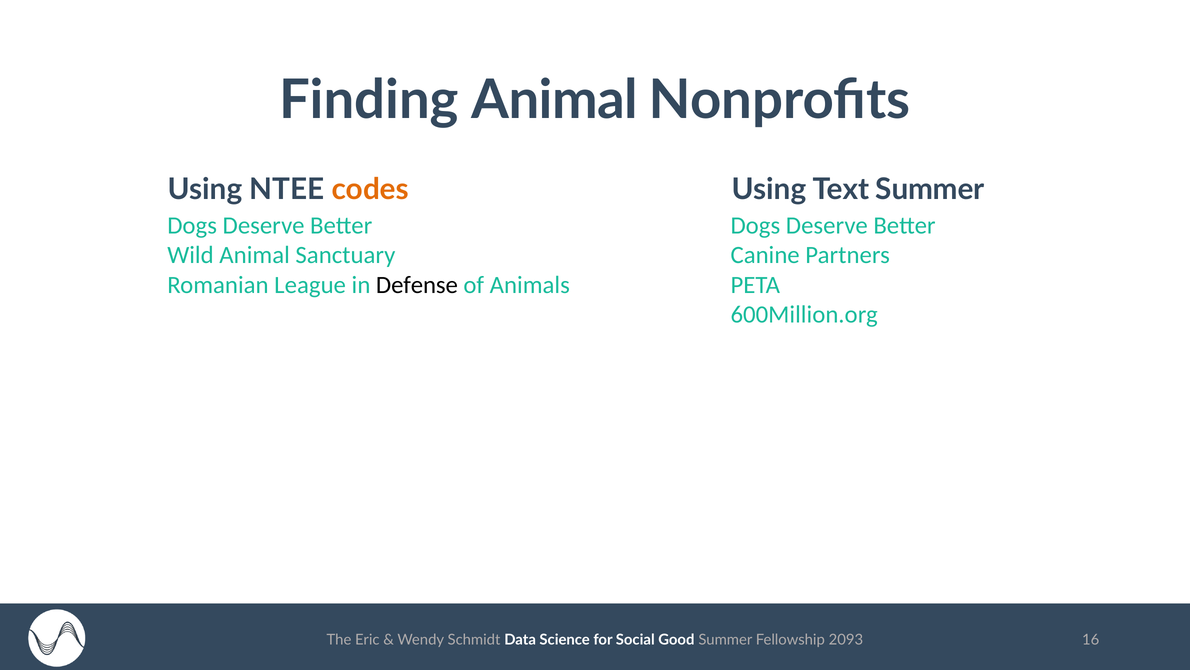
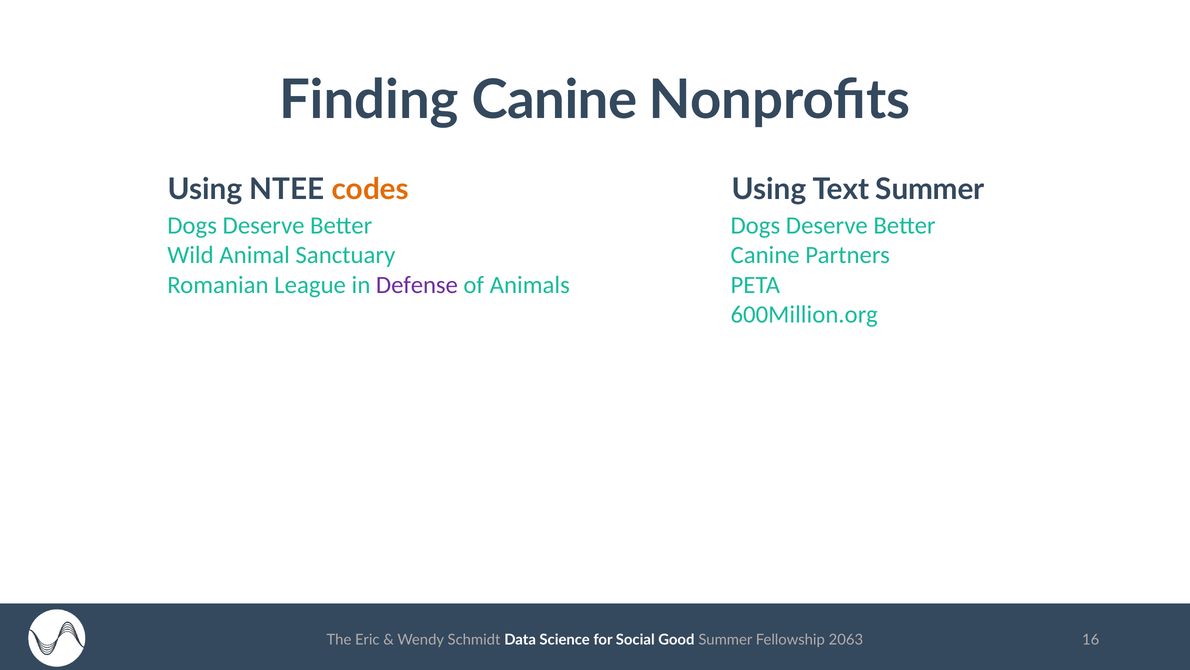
Finding Animal: Animal -> Canine (555, 100)
Defense colour: black -> purple (417, 285)
2093: 2093 -> 2063 (846, 639)
